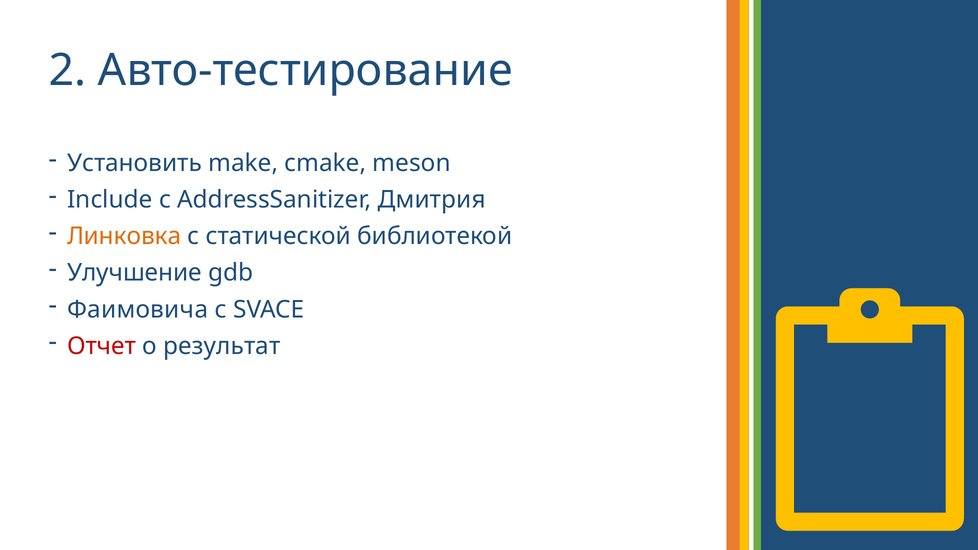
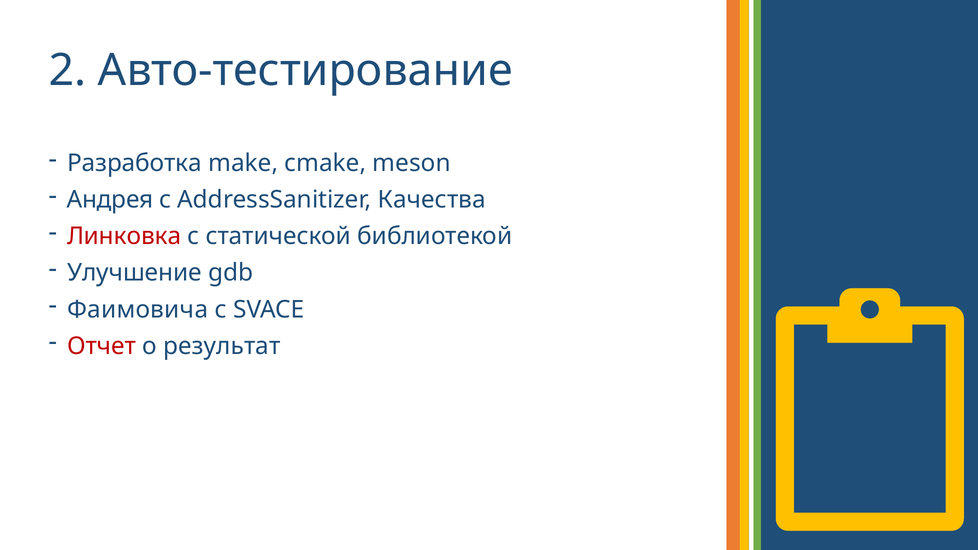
Установить: Установить -> Разработка (134, 163)
Include: Include -> Андрея (110, 200)
Дмитрия: Дмитрия -> Качества (432, 200)
Линковка colour: orange -> red (124, 236)
